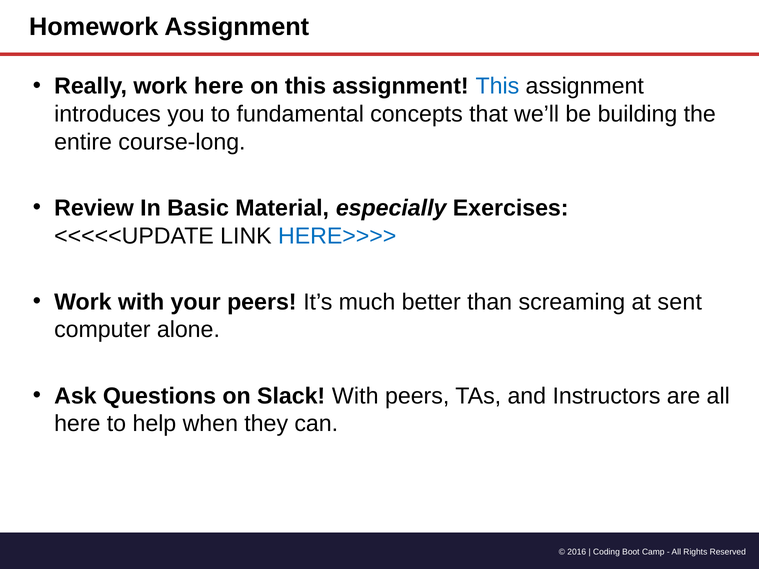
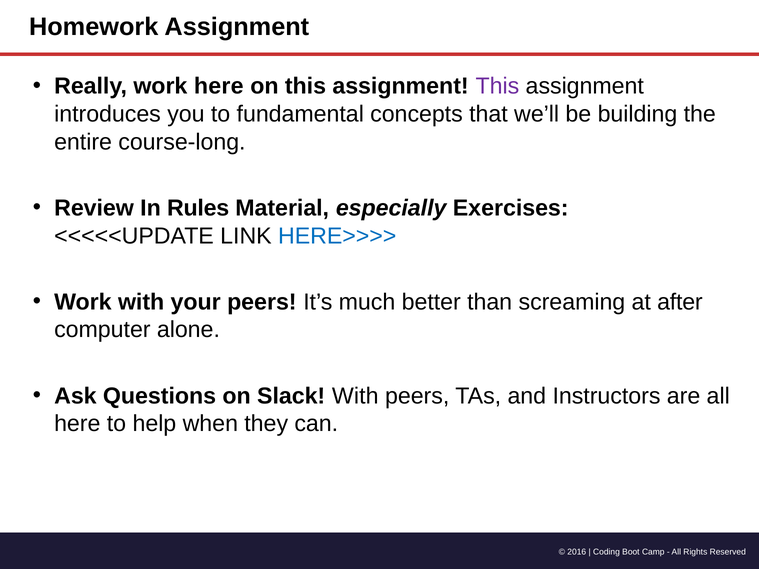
This colour: blue -> purple (497, 86)
Basic: Basic -> Rules (198, 208)
sent: sent -> after (680, 302)
